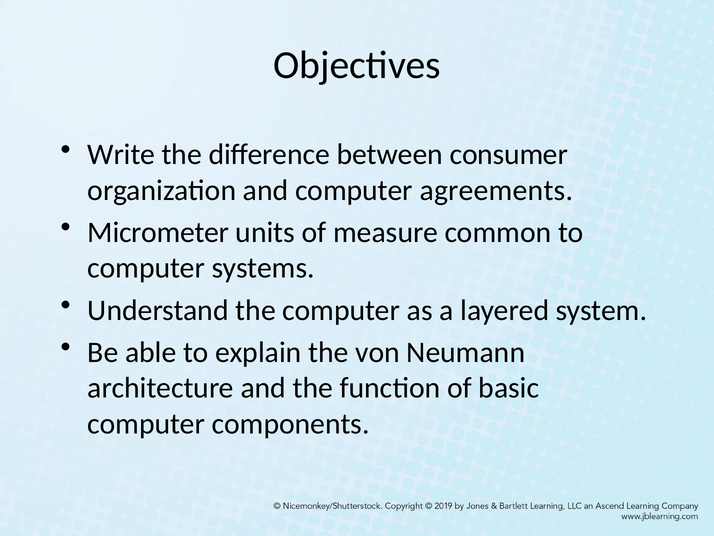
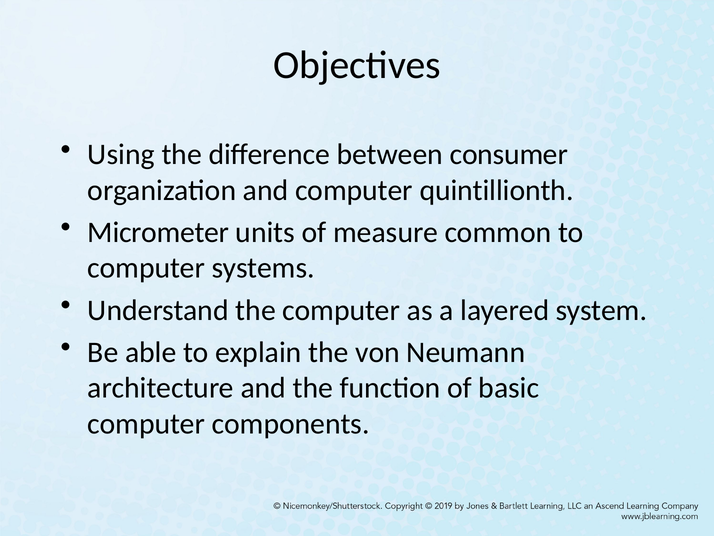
Write: Write -> Using (121, 154)
agreements: agreements -> quintillionth (497, 190)
